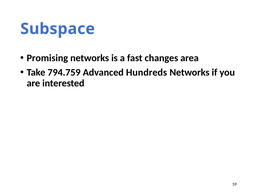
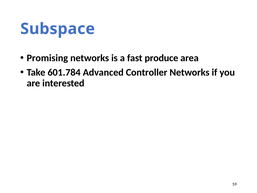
changes: changes -> produce (161, 58)
794.759: 794.759 -> 601.784 (64, 72)
Hundreds: Hundreds -> Controller (147, 72)
